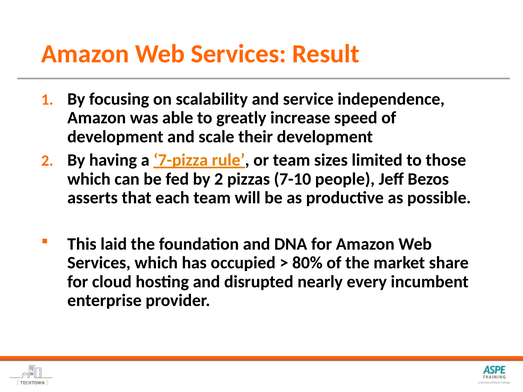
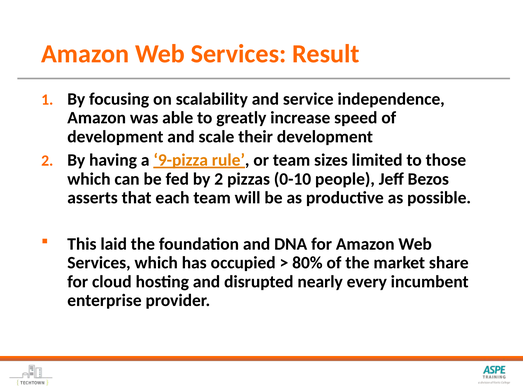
7-pizza: 7-pizza -> 9-pizza (181, 160)
7-10: 7-10 -> 0-10 (293, 179)
